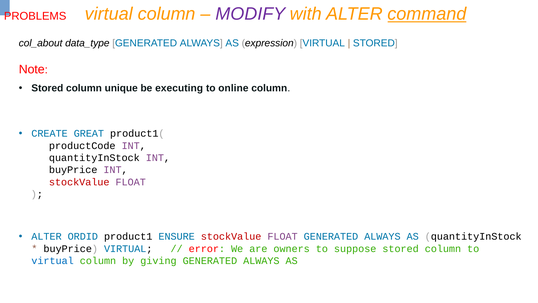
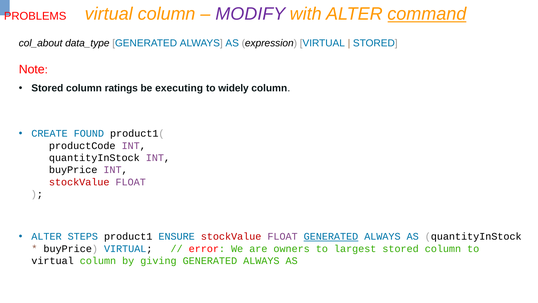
unique: unique -> ratings (121, 88)
online: online -> widely (234, 88)
GREAT: GREAT -> FOUND (89, 133)
ORDID: ORDID -> STEPS (83, 236)
GENERATED underline: none -> present (331, 236)
suppose: suppose -> largest (355, 248)
virtual colour: blue -> black (53, 261)
